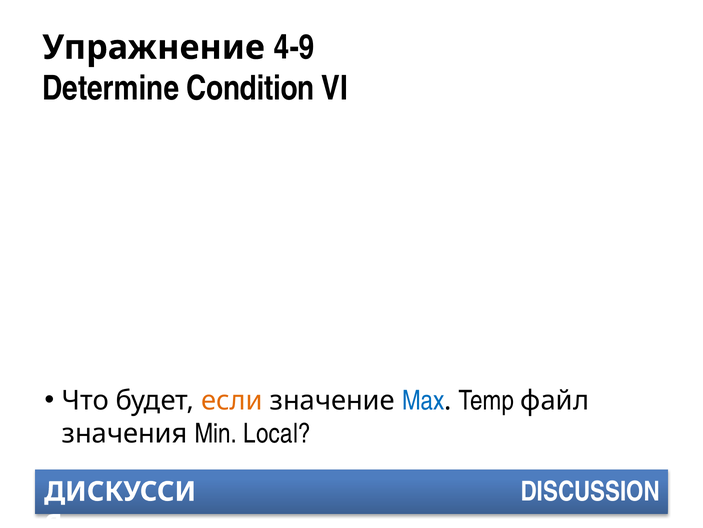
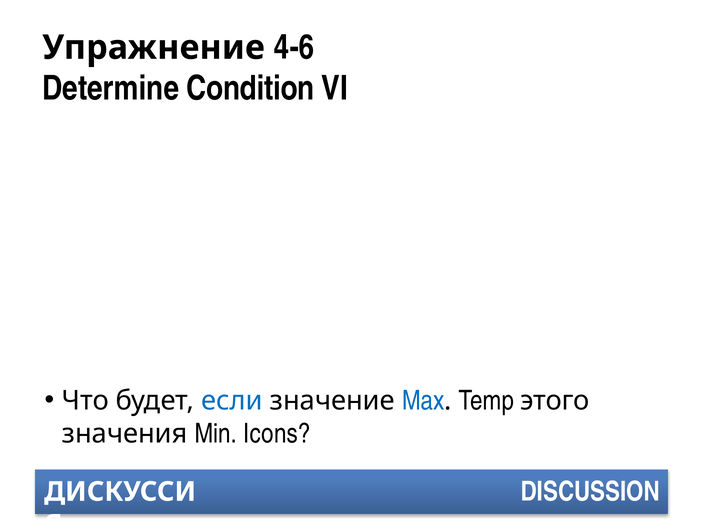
4-9: 4-9 -> 4-6 (294, 48)
если colour: orange -> blue (232, 400)
файл: файл -> этого (555, 400)
Local: Local -> Icons (277, 433)
